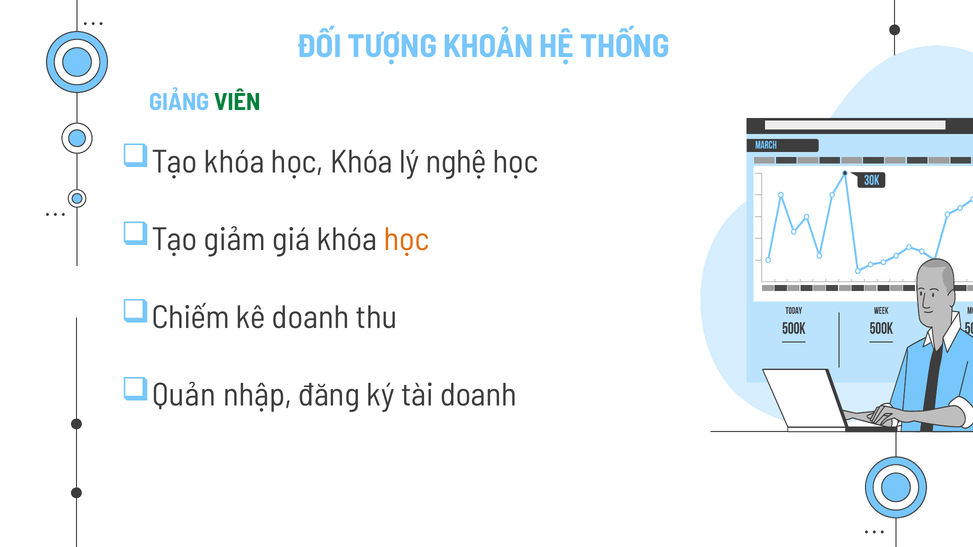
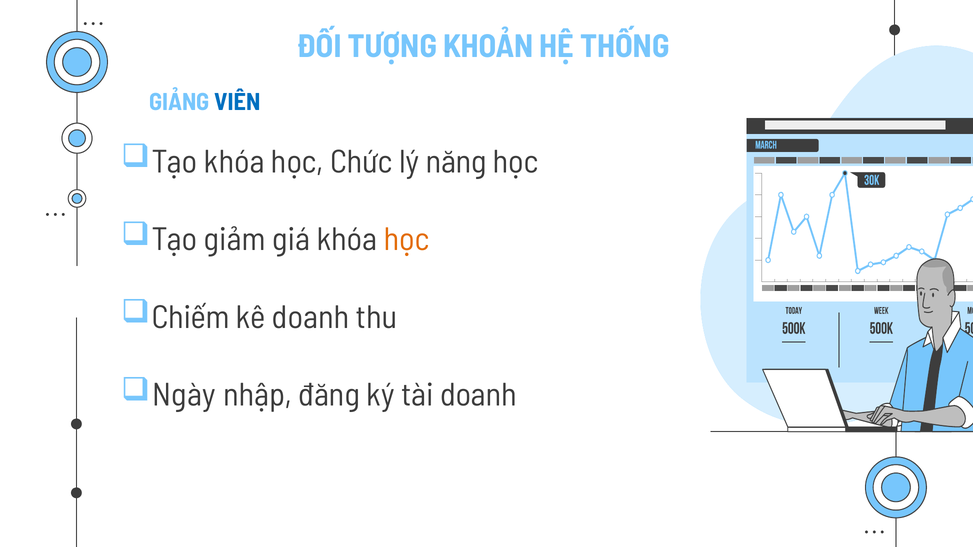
VIÊN colour: green -> blue (238, 102)
học Khóa: Khóa -> Chức (361, 162)
nghệ: nghệ -> năng (456, 162)
Quản: Quản -> Ngày (184, 395)
